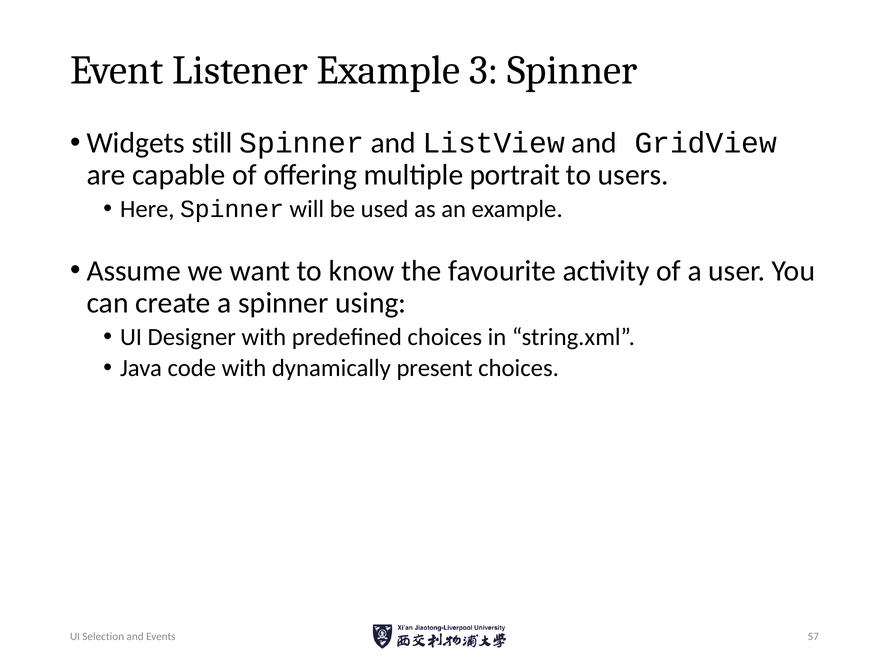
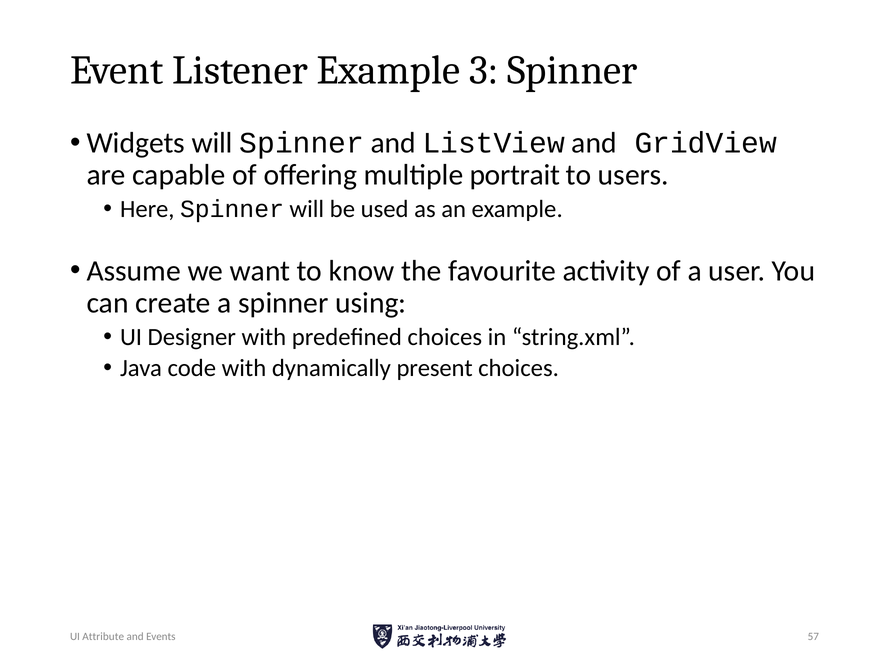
Widgets still: still -> will (212, 143)
Selection: Selection -> Attribute (103, 636)
